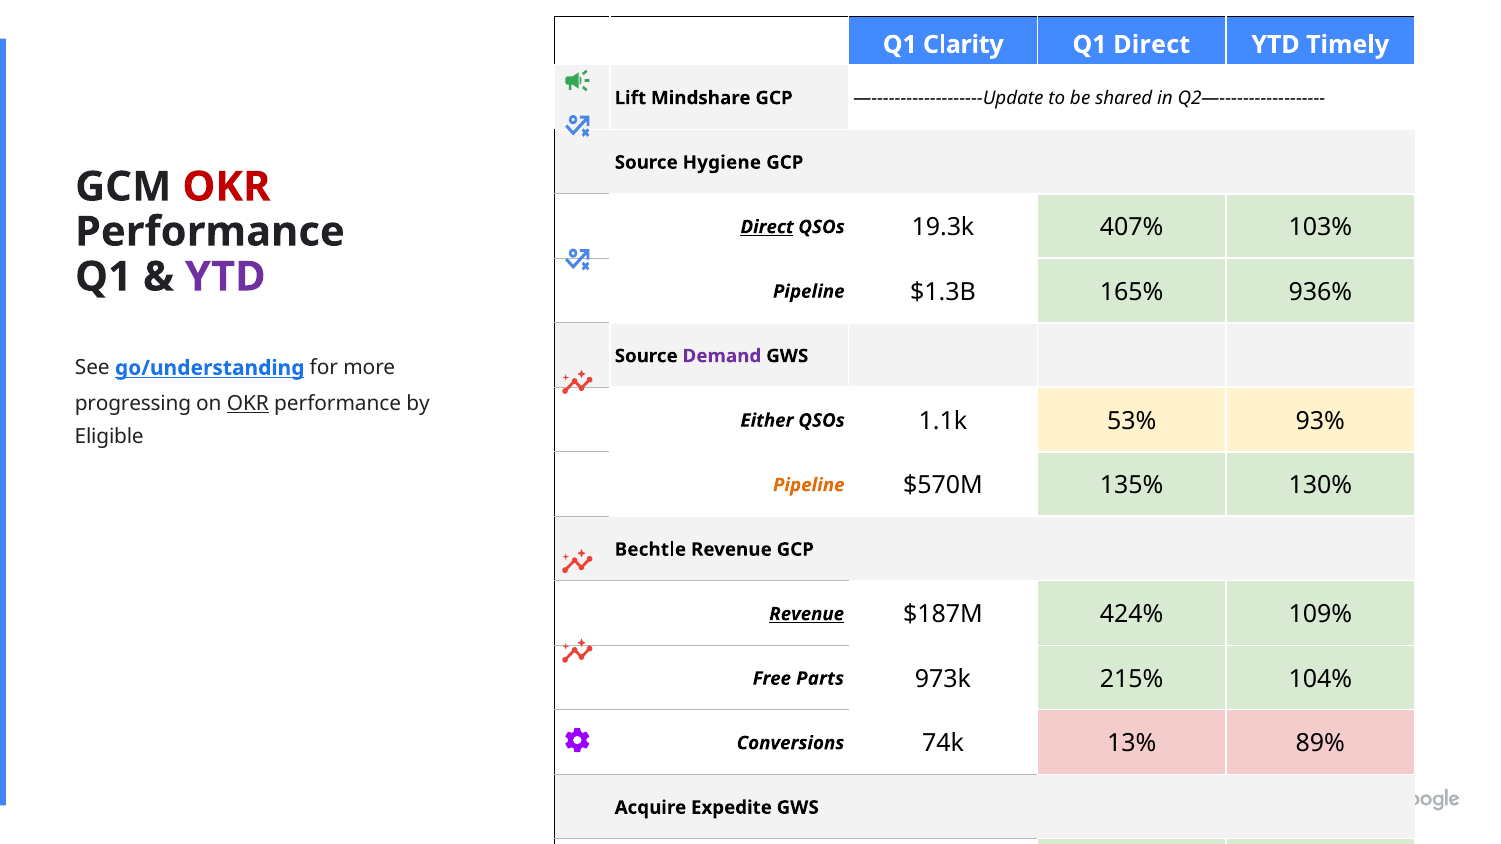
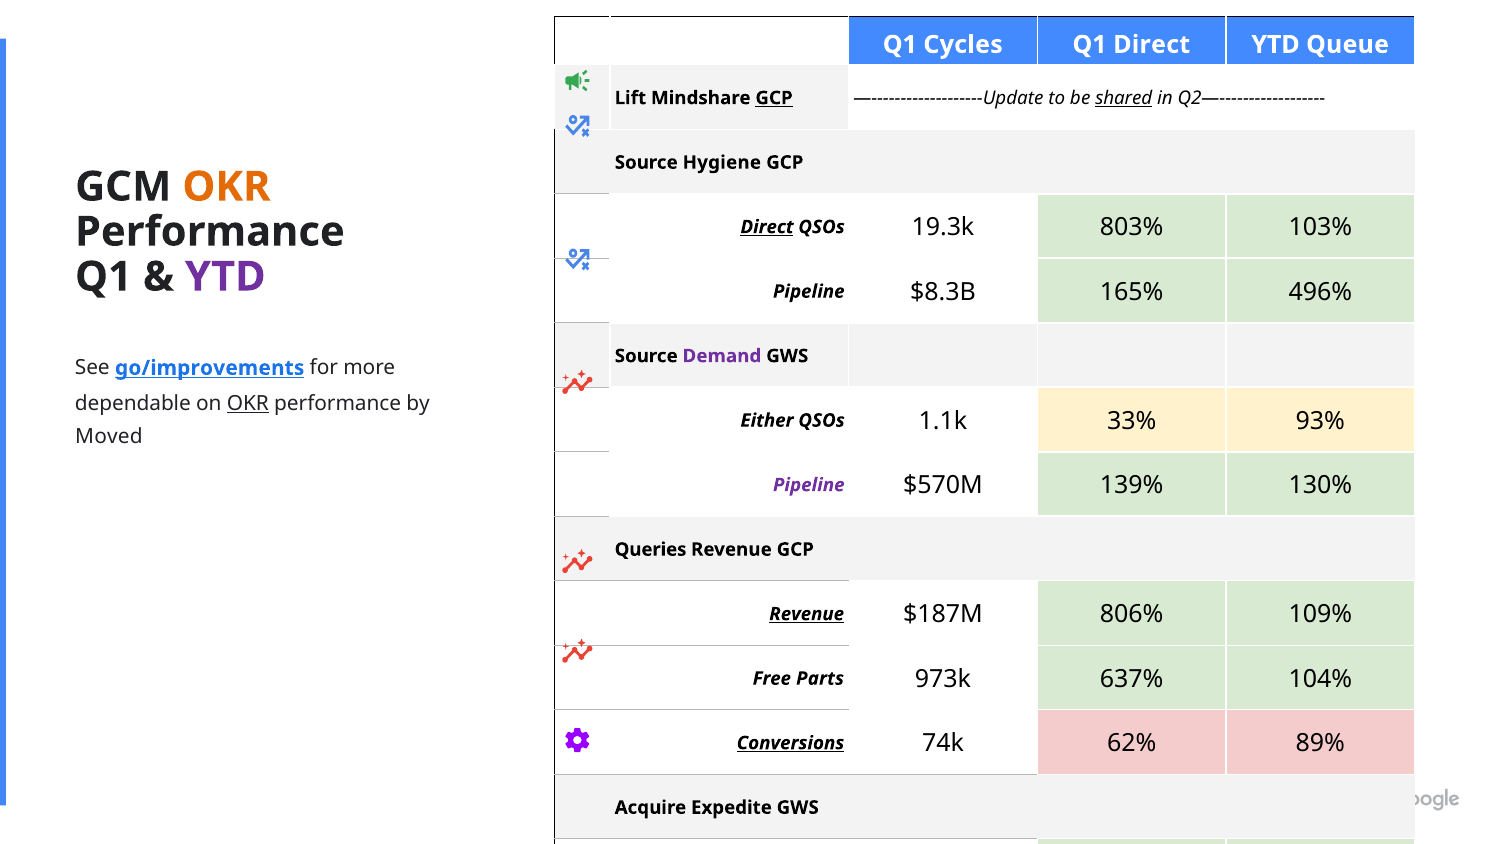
Clarity: Clarity -> Cycles (963, 45)
Timely: Timely -> Queue (1348, 45)
GCP underline: none -> present (774, 98)
shared underline: none -> present (1124, 98)
OKR colour: red -> orange (226, 187)
407%: 407% -> 803% (1132, 228)
$1.3B: $1.3B -> $8.3B (943, 292)
936%: 936% -> 496% (1320, 292)
go/understanding: go/understanding -> go/improvements (210, 368)
progressing: progressing -> dependable (133, 404)
53%: 53% -> 33% (1132, 421)
Eligible: Eligible -> Moved (109, 436)
Pipeline colour: orange -> purple (809, 485)
135%: 135% -> 139% (1132, 486)
Bechtle: Bechtle -> Queries (651, 550)
424%: 424% -> 806% (1132, 615)
215%: 215% -> 637% (1132, 679)
Conversions underline: none -> present (790, 743)
13%: 13% -> 62% (1132, 744)
